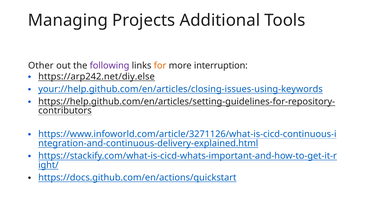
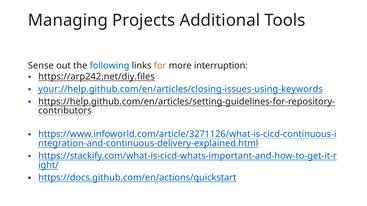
Other: Other -> Sense (41, 66)
following colour: purple -> blue (110, 66)
https://arp242.net/diy.else: https://arp242.net/diy.else -> https://arp242.net/diy.files (97, 77)
